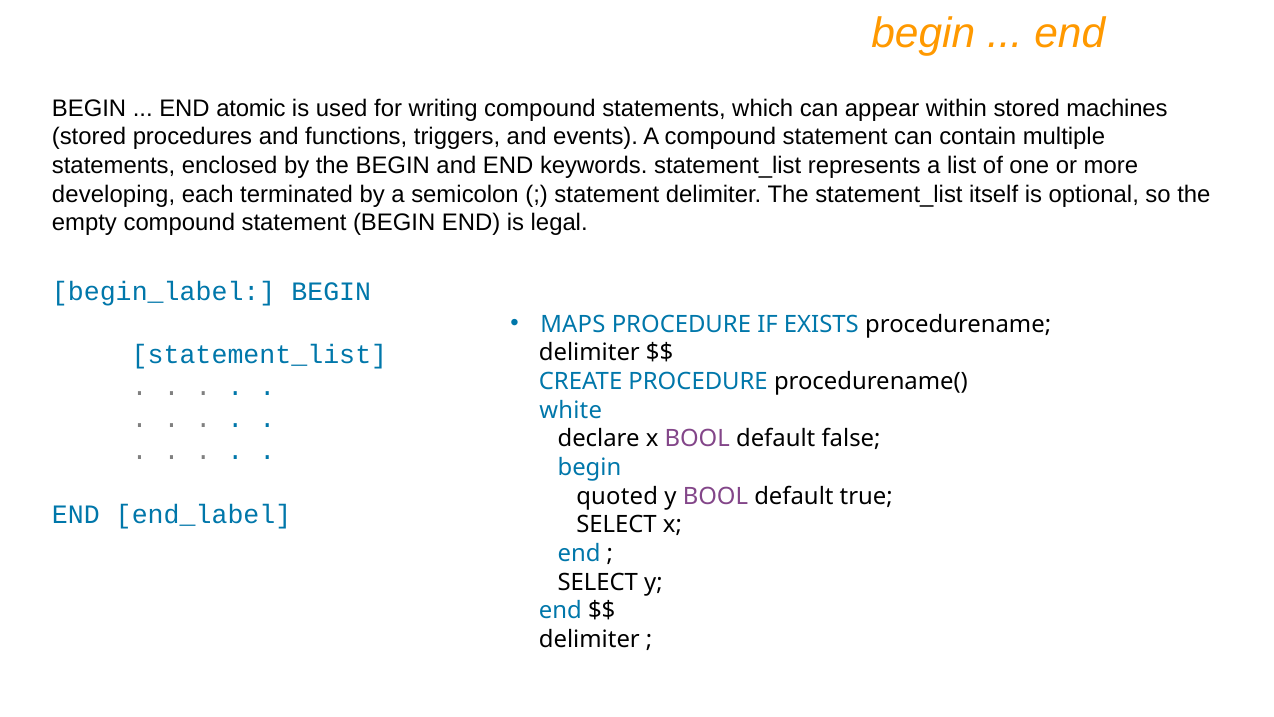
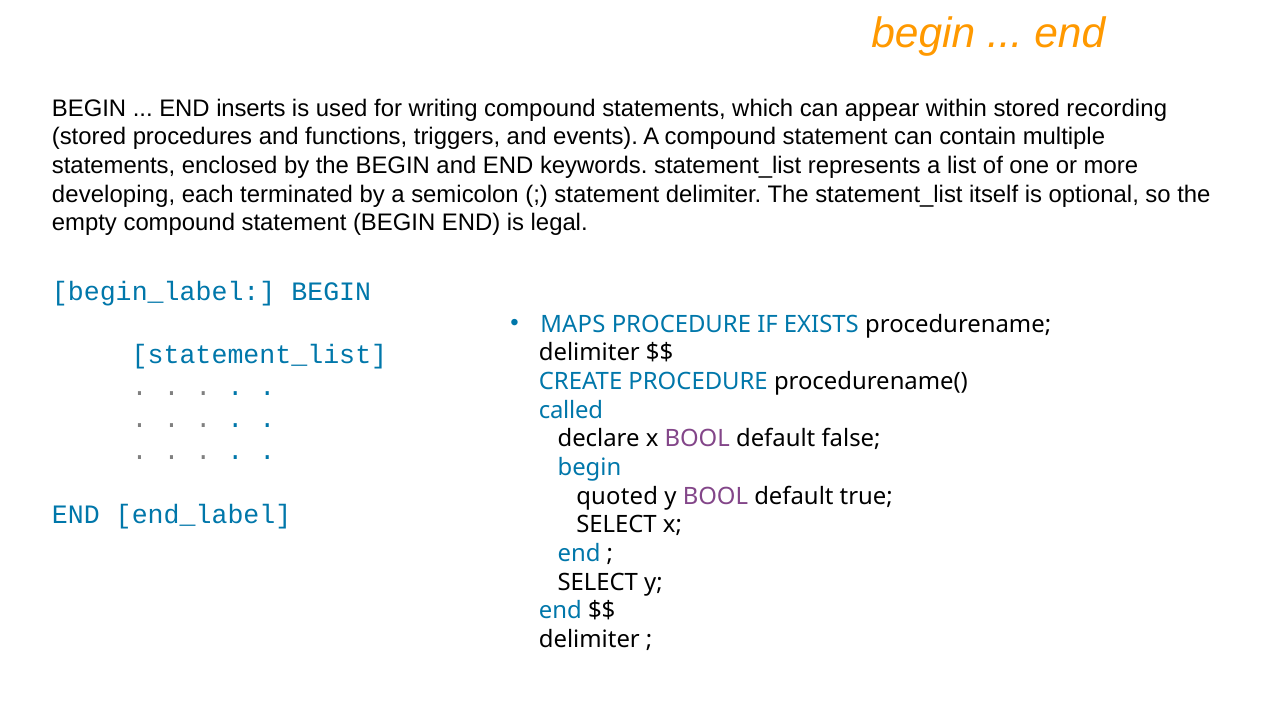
atomic: atomic -> inserts (251, 108)
machines: machines -> recording (1117, 108)
white: white -> called (571, 410)
